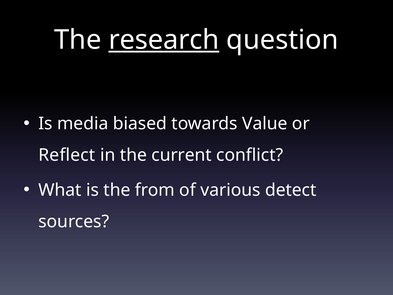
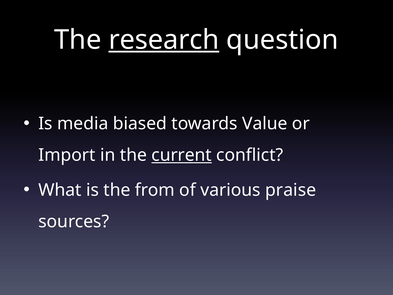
Reflect: Reflect -> Import (67, 155)
current underline: none -> present (182, 155)
detect: detect -> praise (291, 190)
